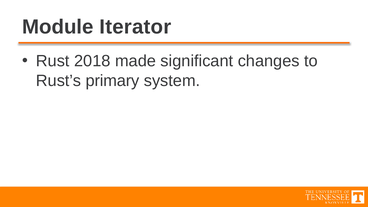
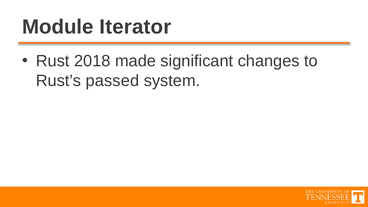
primary: primary -> passed (112, 81)
